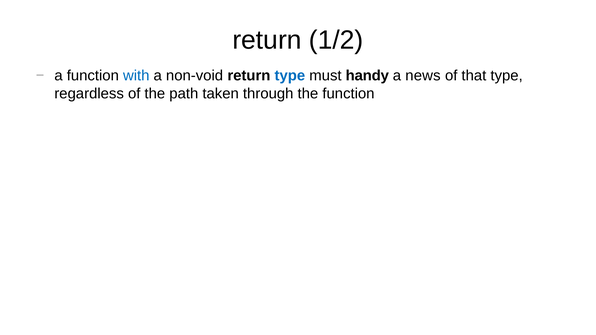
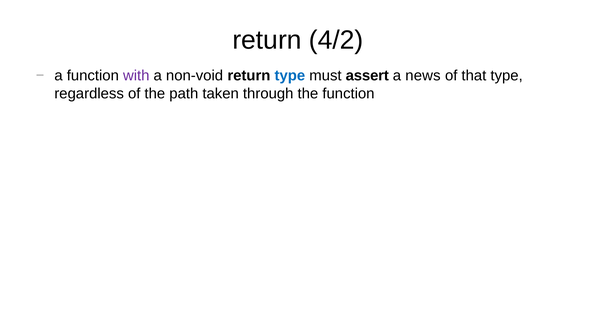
1/2: 1/2 -> 4/2 (336, 40)
with colour: blue -> purple (136, 76)
handy: handy -> assert (367, 76)
